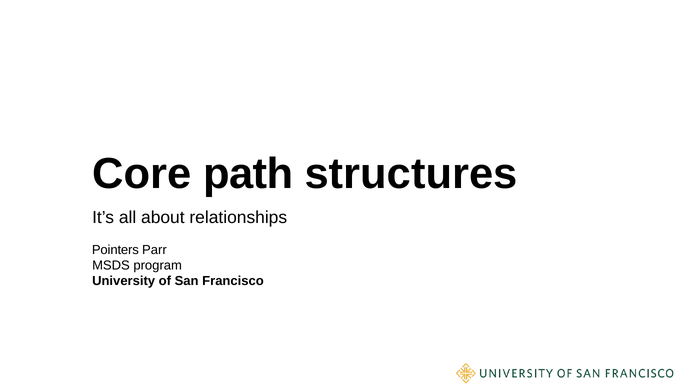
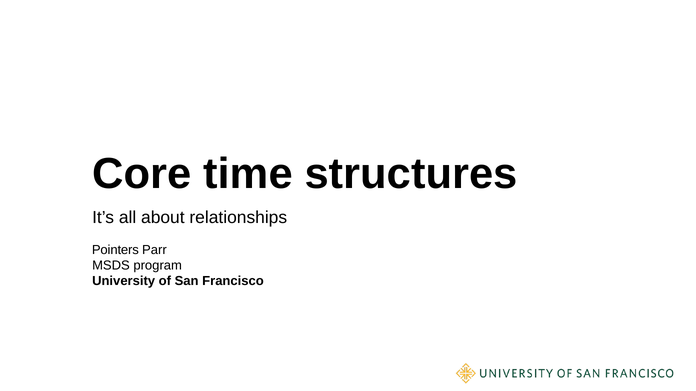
path: path -> time (248, 174)
